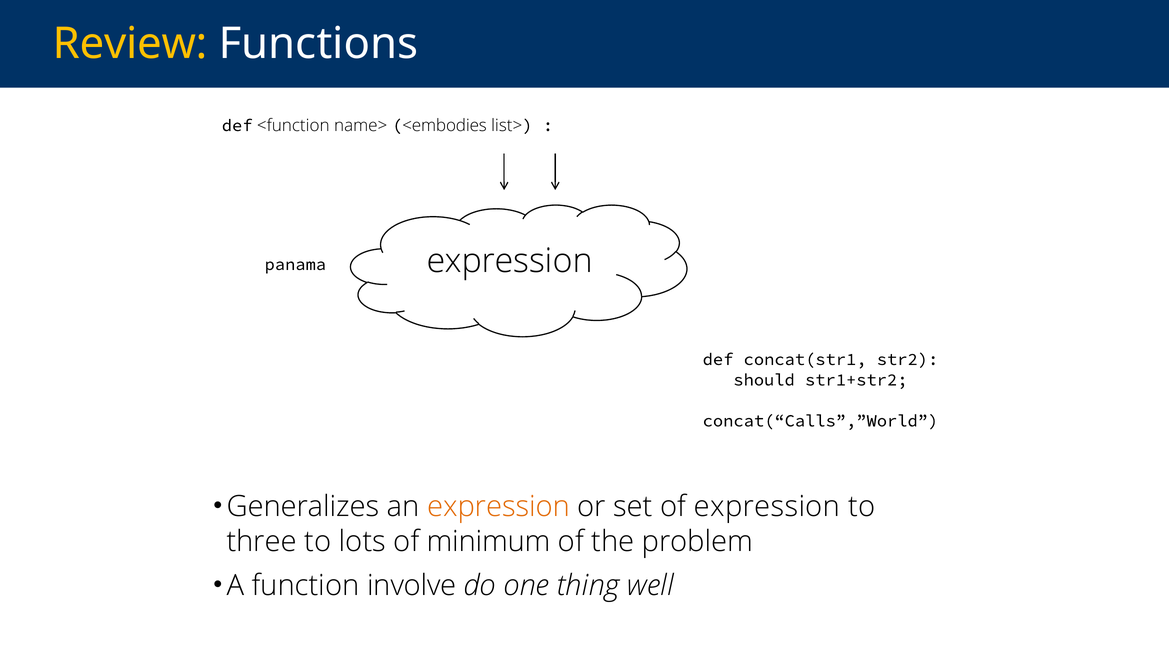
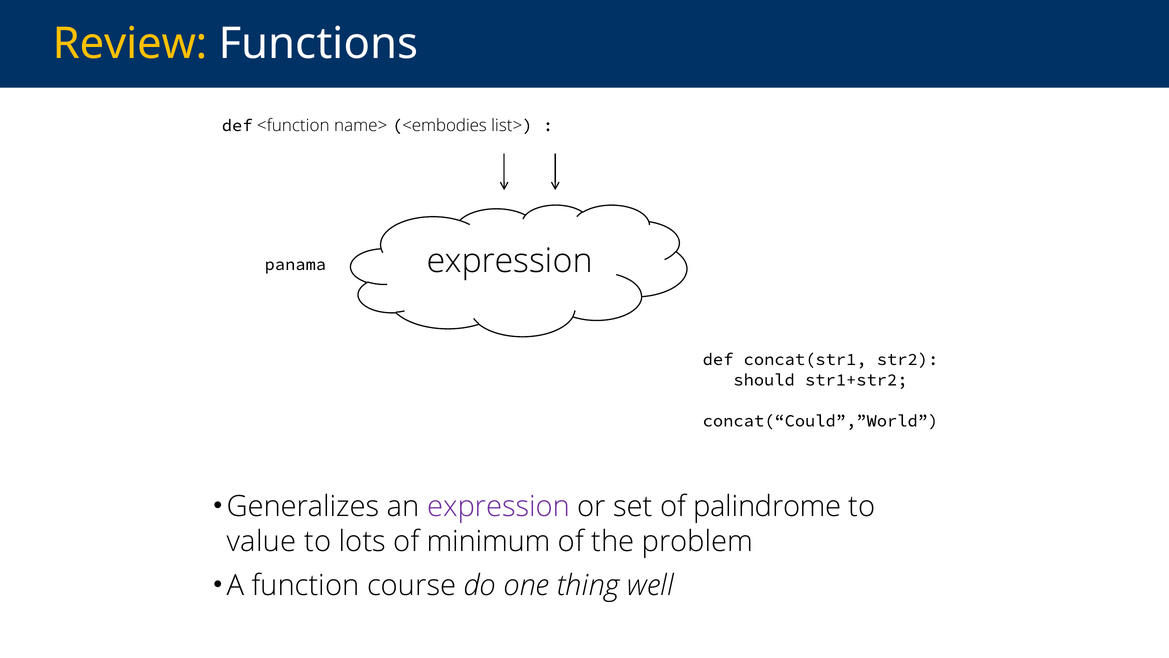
concat(“Calls”,”World: concat(“Calls”,”World -> concat(“Could”,”World (820, 420)
expression colour: orange -> purple (499, 506)
of expression: expression -> palindrome (767, 506)
three: three -> value (262, 541)
involve: involve -> course (412, 585)
